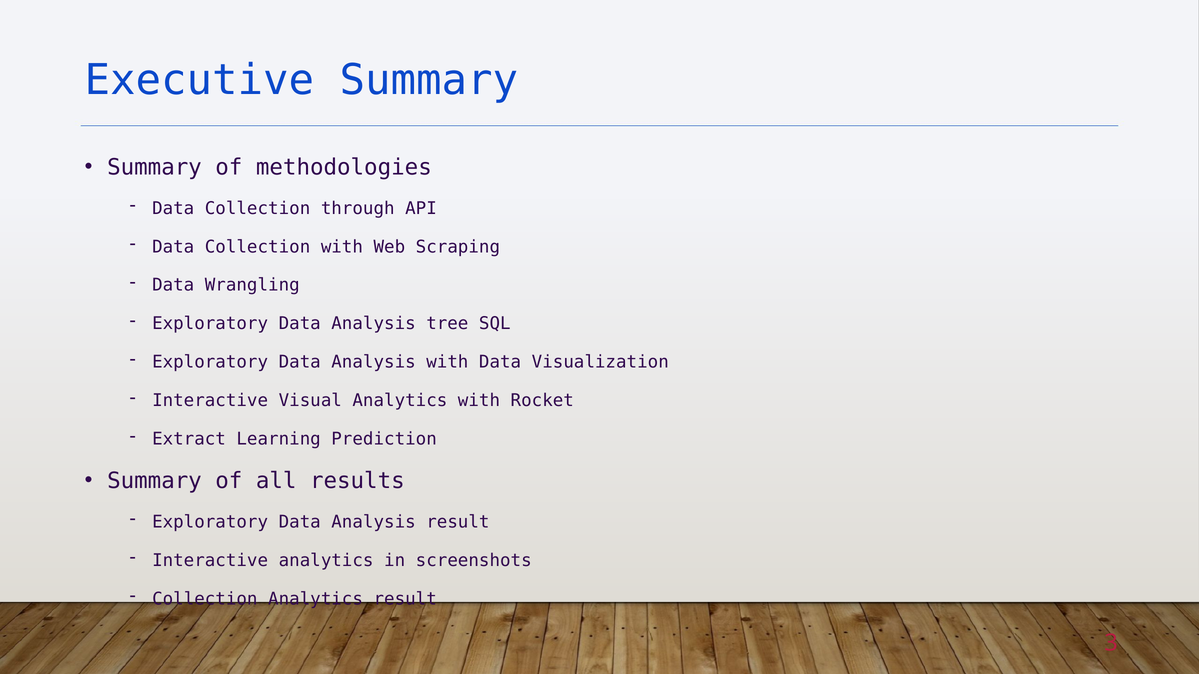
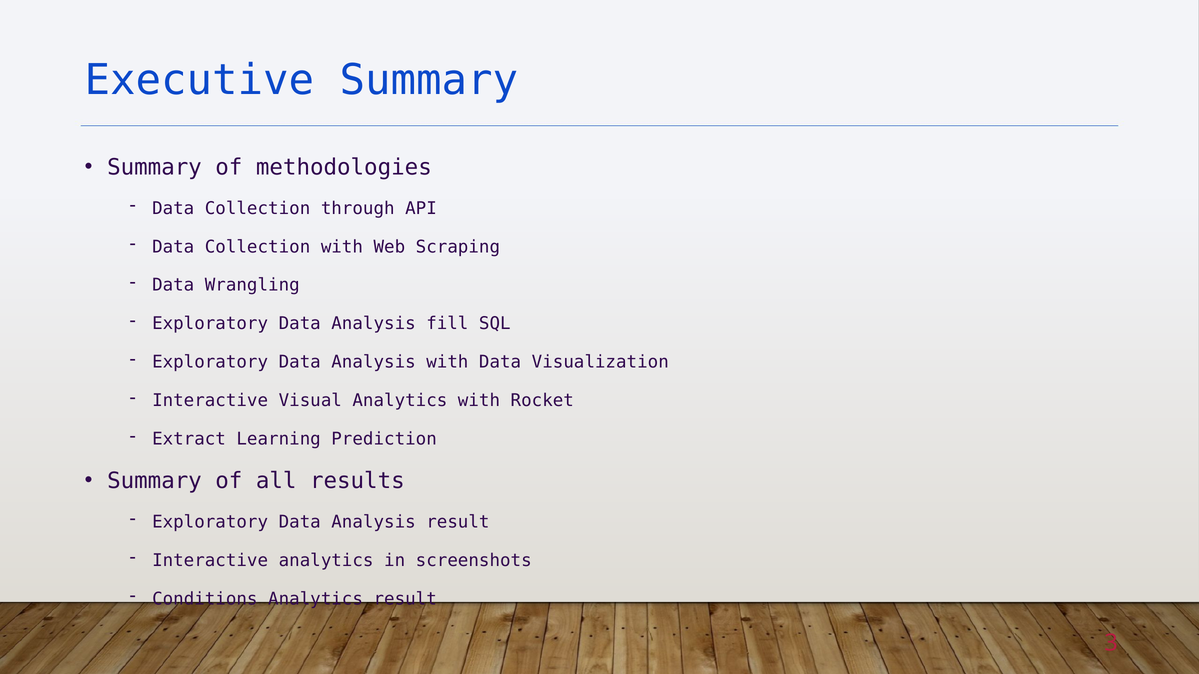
tree: tree -> fill (447, 324)
Collection: Collection -> Conditions (205, 599)
